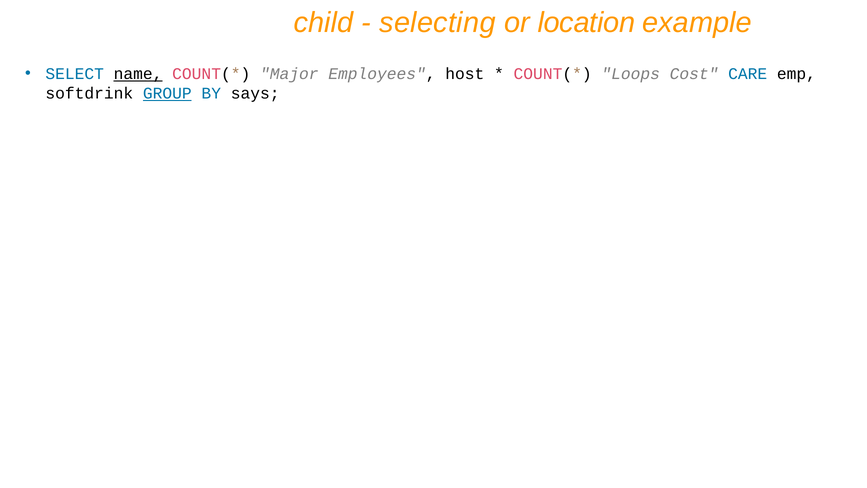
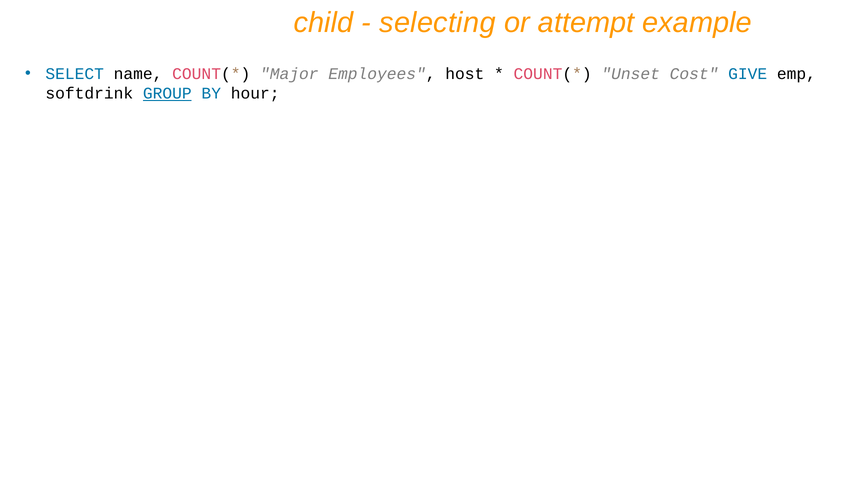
location: location -> attempt (586, 23)
name underline: present -> none (138, 74)
Loops: Loops -> Unset (631, 74)
CARE: CARE -> GIVE (748, 74)
says: says -> hour (255, 93)
